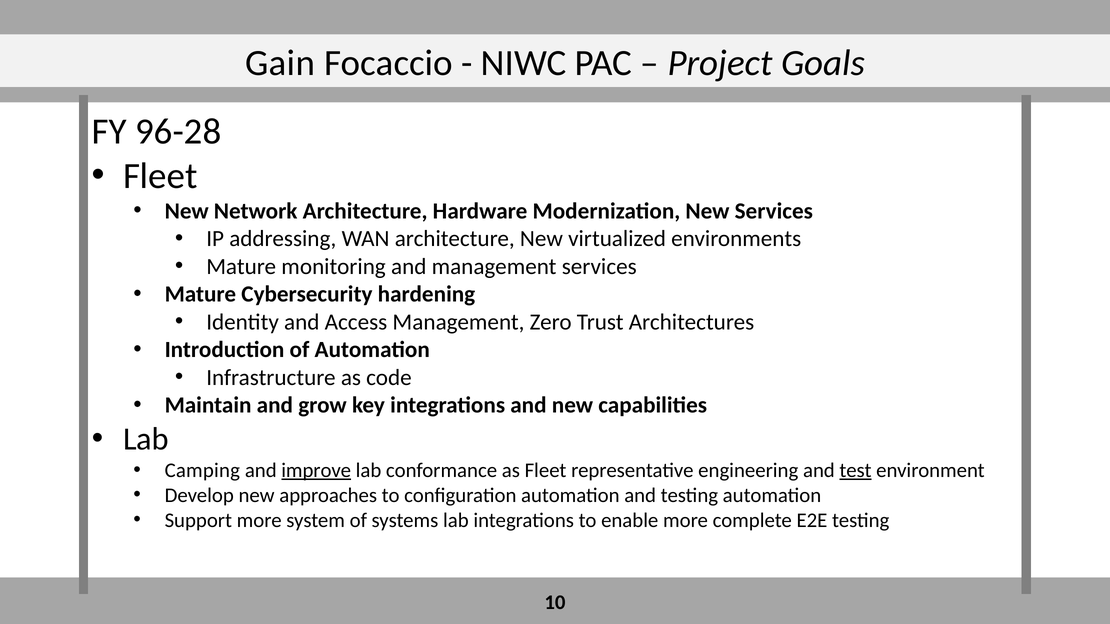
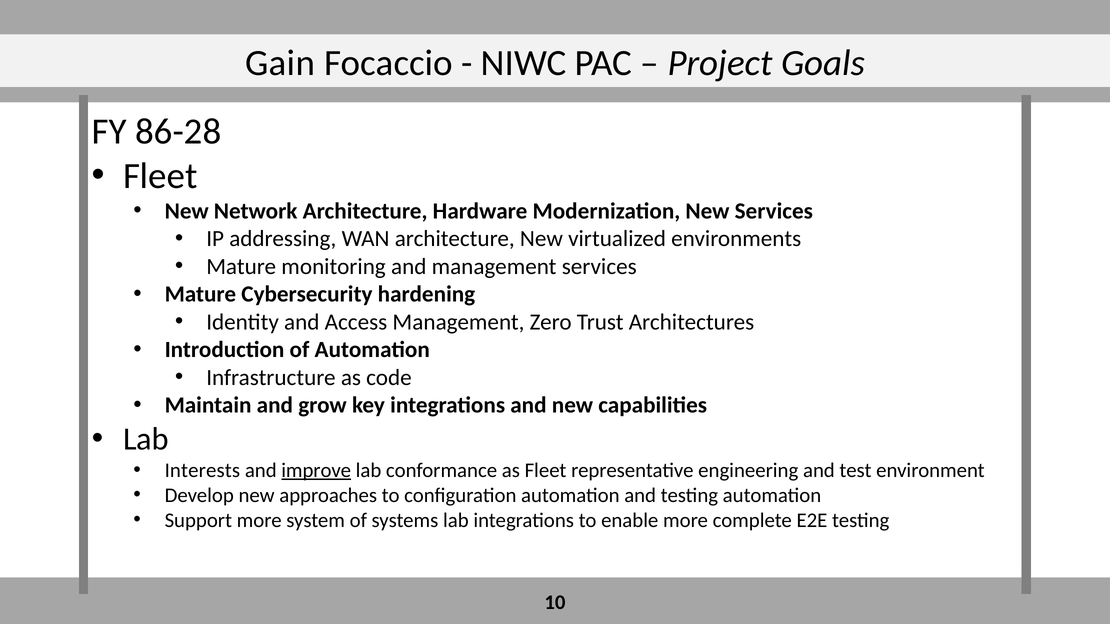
96-28: 96-28 -> 86-28 (178, 132)
Camping: Camping -> Interests (202, 471)
test underline: present -> none (856, 471)
